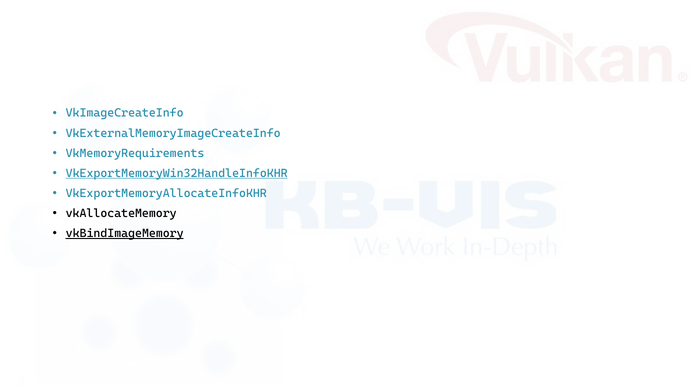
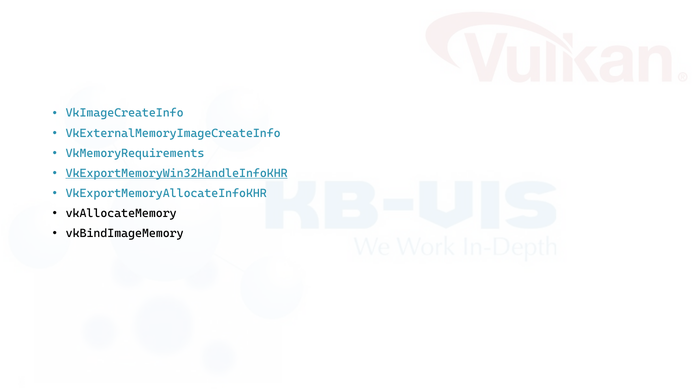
vkBindImageMemory underline: present -> none (125, 233)
